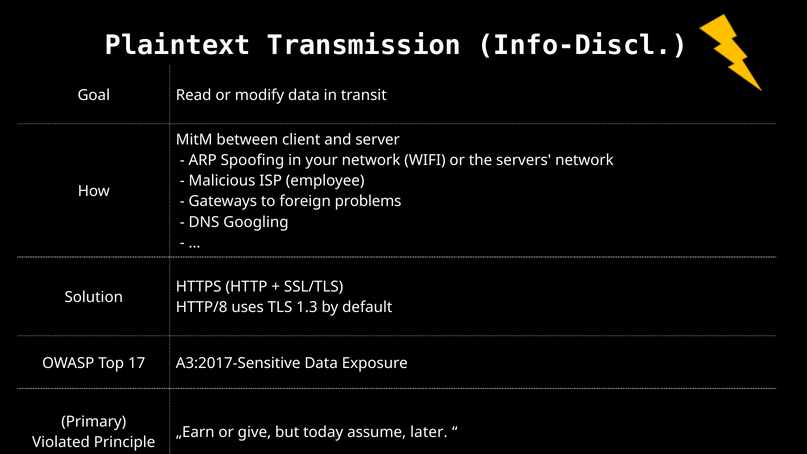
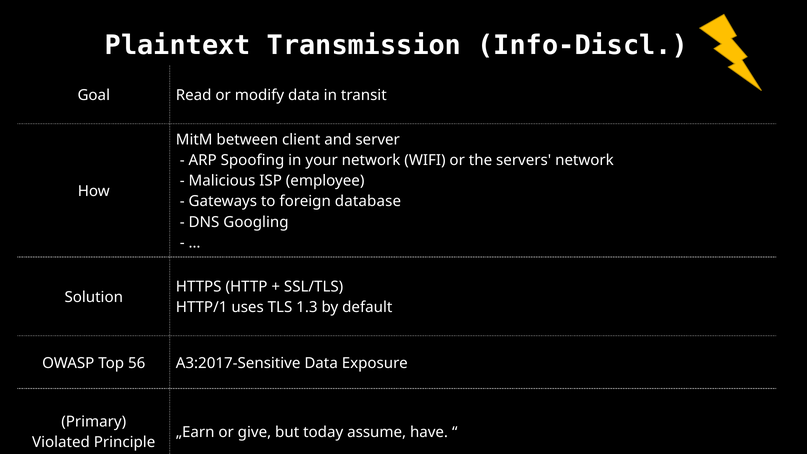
problems: problems -> database (368, 201)
HTTP/8: HTTP/8 -> HTTP/1 (202, 307)
17: 17 -> 56 (137, 363)
later: later -> have (429, 432)
